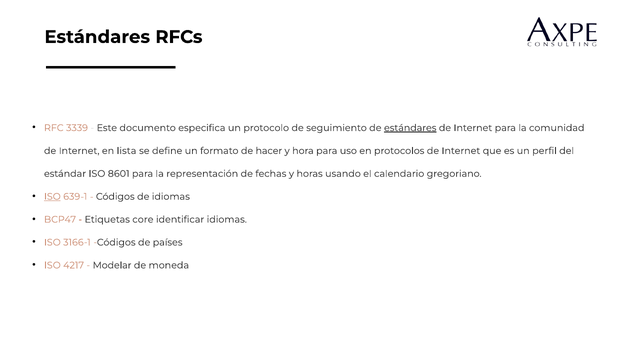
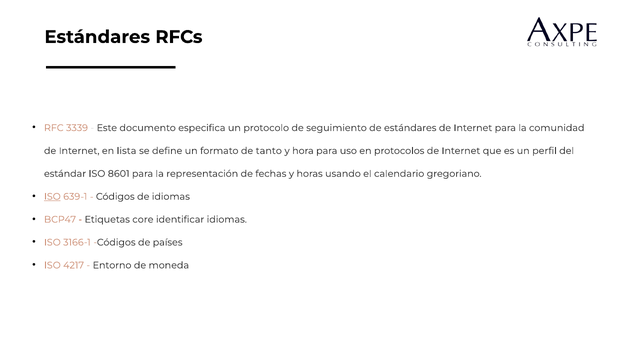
estándares underline: present -> none (410, 128)
hacer: hacer -> tanto (269, 151)
Modelar: Modelar -> Entorno (112, 265)
